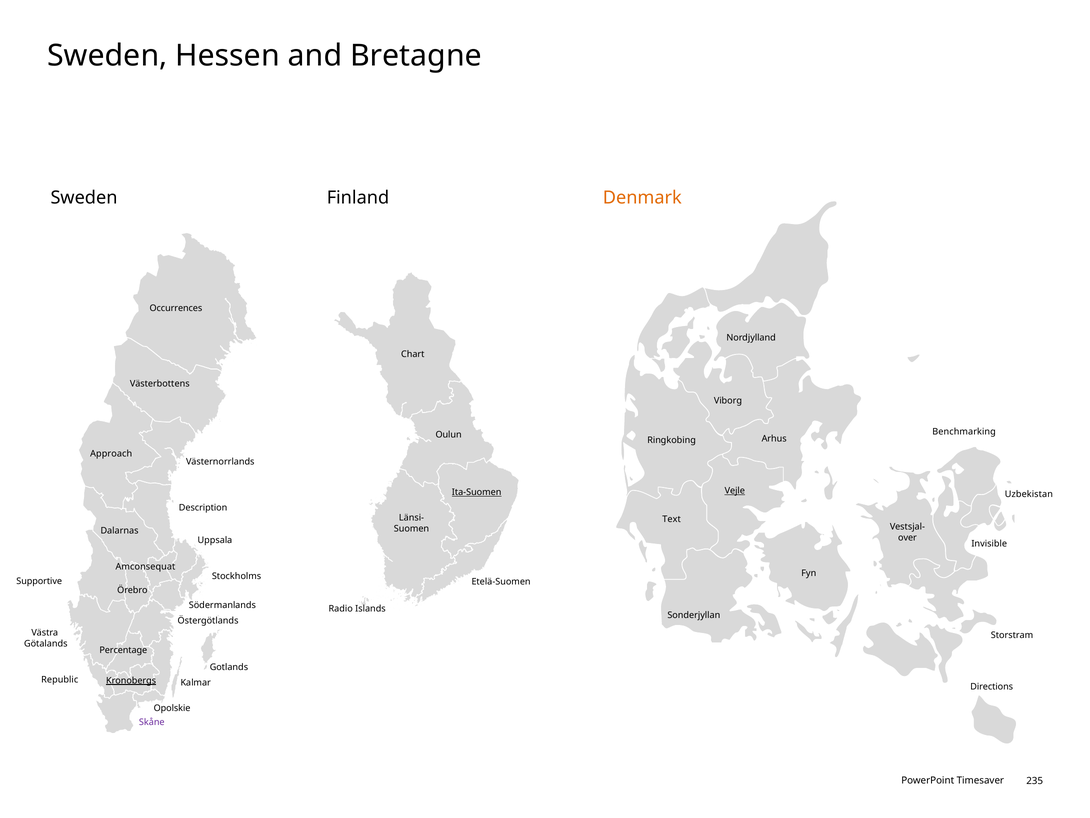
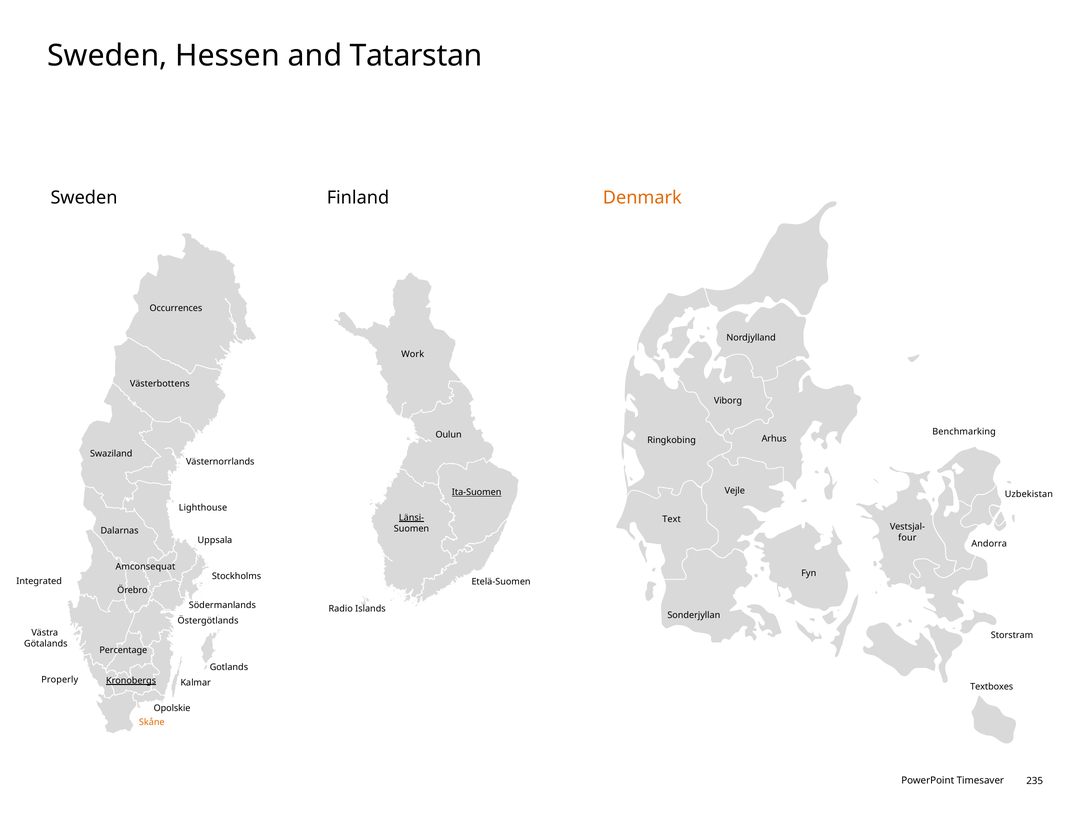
Bretagne: Bretagne -> Tatarstan (416, 56)
Chart: Chart -> Work (413, 354)
Approach: Approach -> Swaziland (111, 453)
Vejle underline: present -> none (735, 491)
Description: Description -> Lighthouse (203, 507)
Länsi- underline: none -> present (412, 517)
over: over -> four (907, 537)
Invisible: Invisible -> Andorra (989, 543)
Supportive: Supportive -> Integrated (39, 581)
Republic: Republic -> Properly (60, 679)
Directions: Directions -> Textboxes (992, 687)
Skåne colour: purple -> orange (152, 722)
